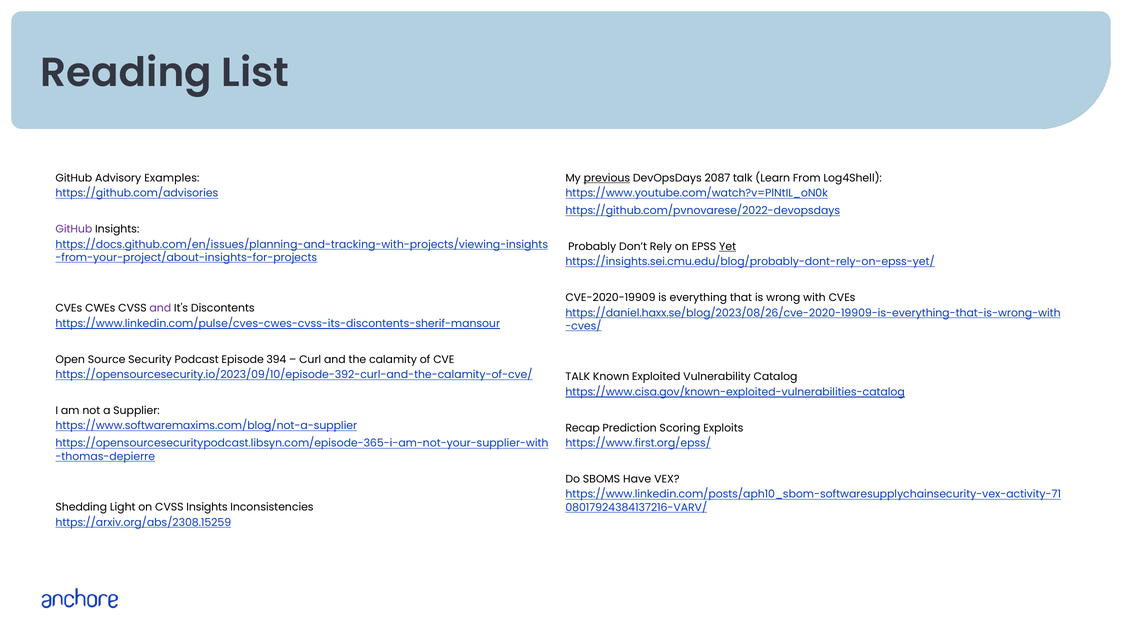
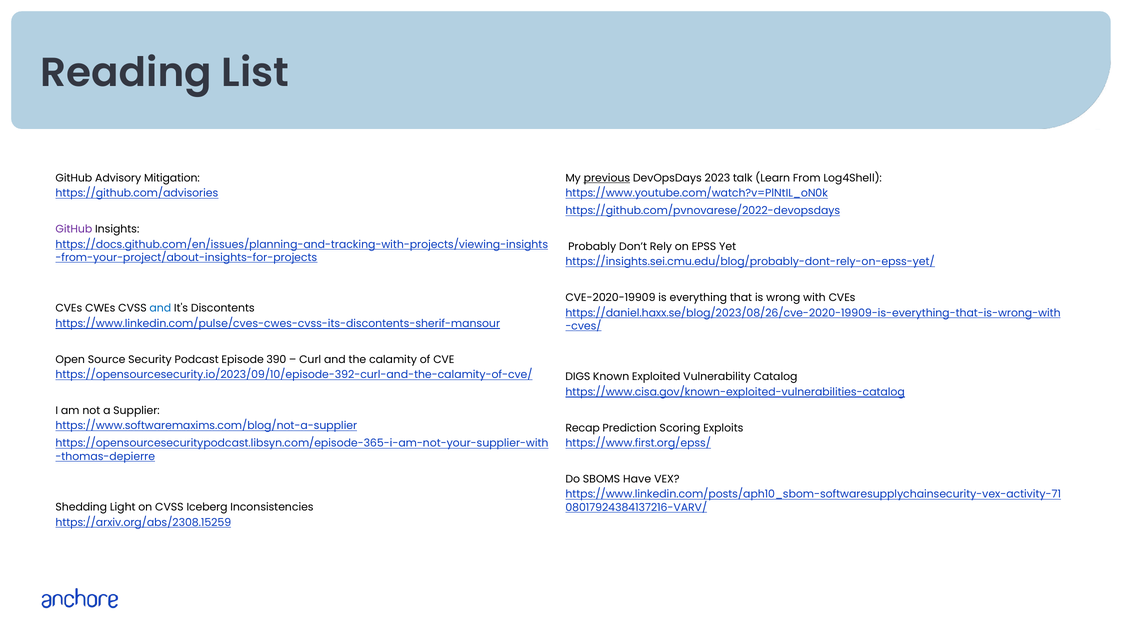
Examples: Examples -> Mitigation (172, 178)
2087: 2087 -> 2023 (717, 178)
Yet underline: present -> none (728, 247)
and colour: purple -> blue (160, 308)
394: 394 -> 390 (276, 360)
TALK: TALK -> DIGS (578, 377)
CVSS Insights: Insights -> Iceberg (207, 507)
